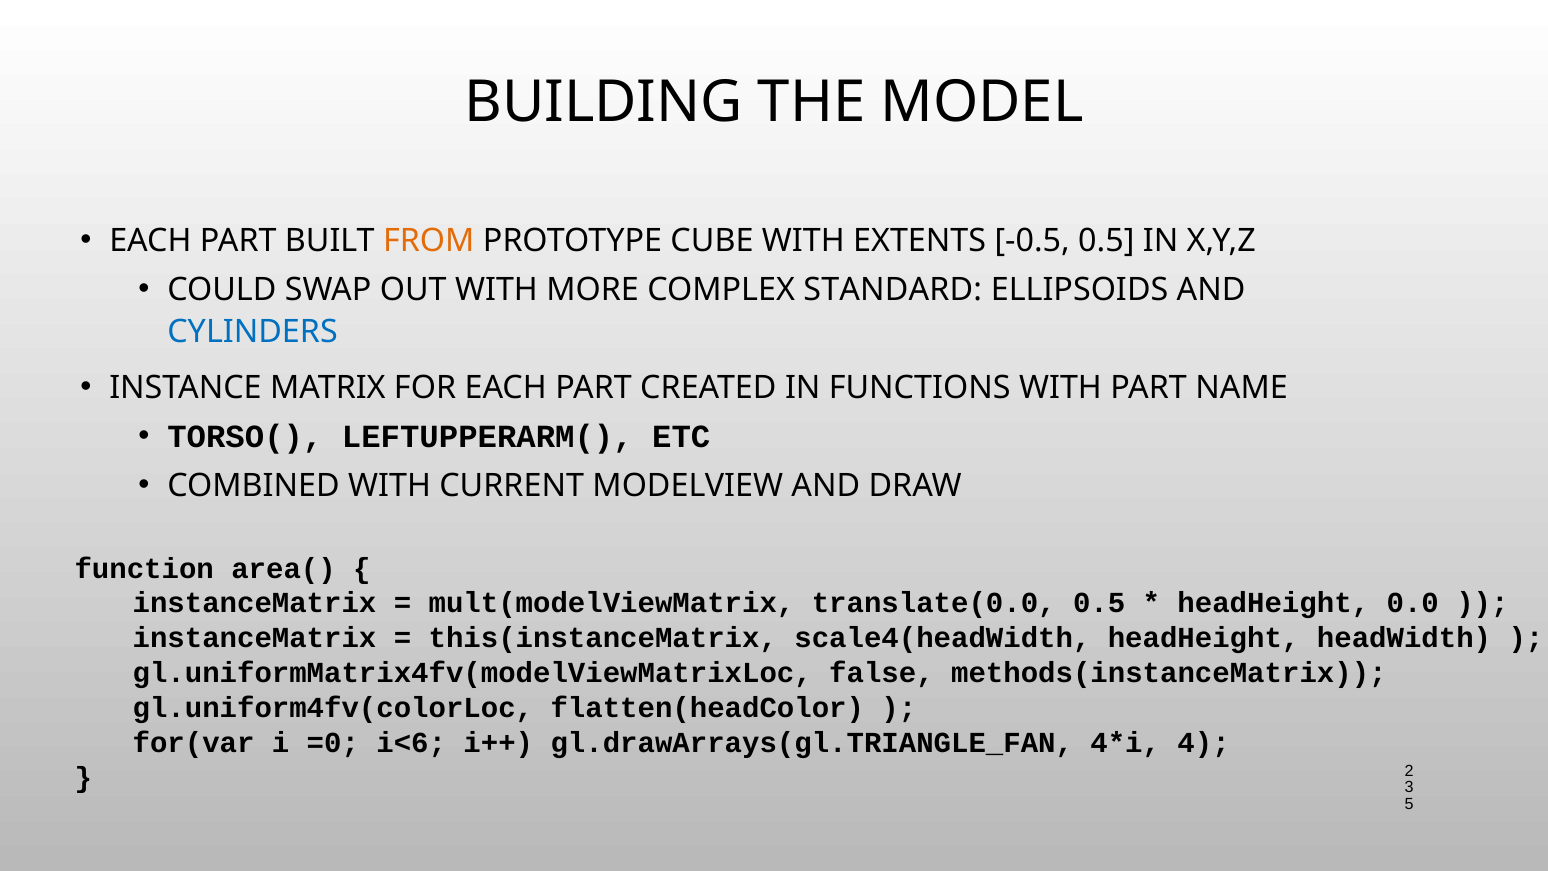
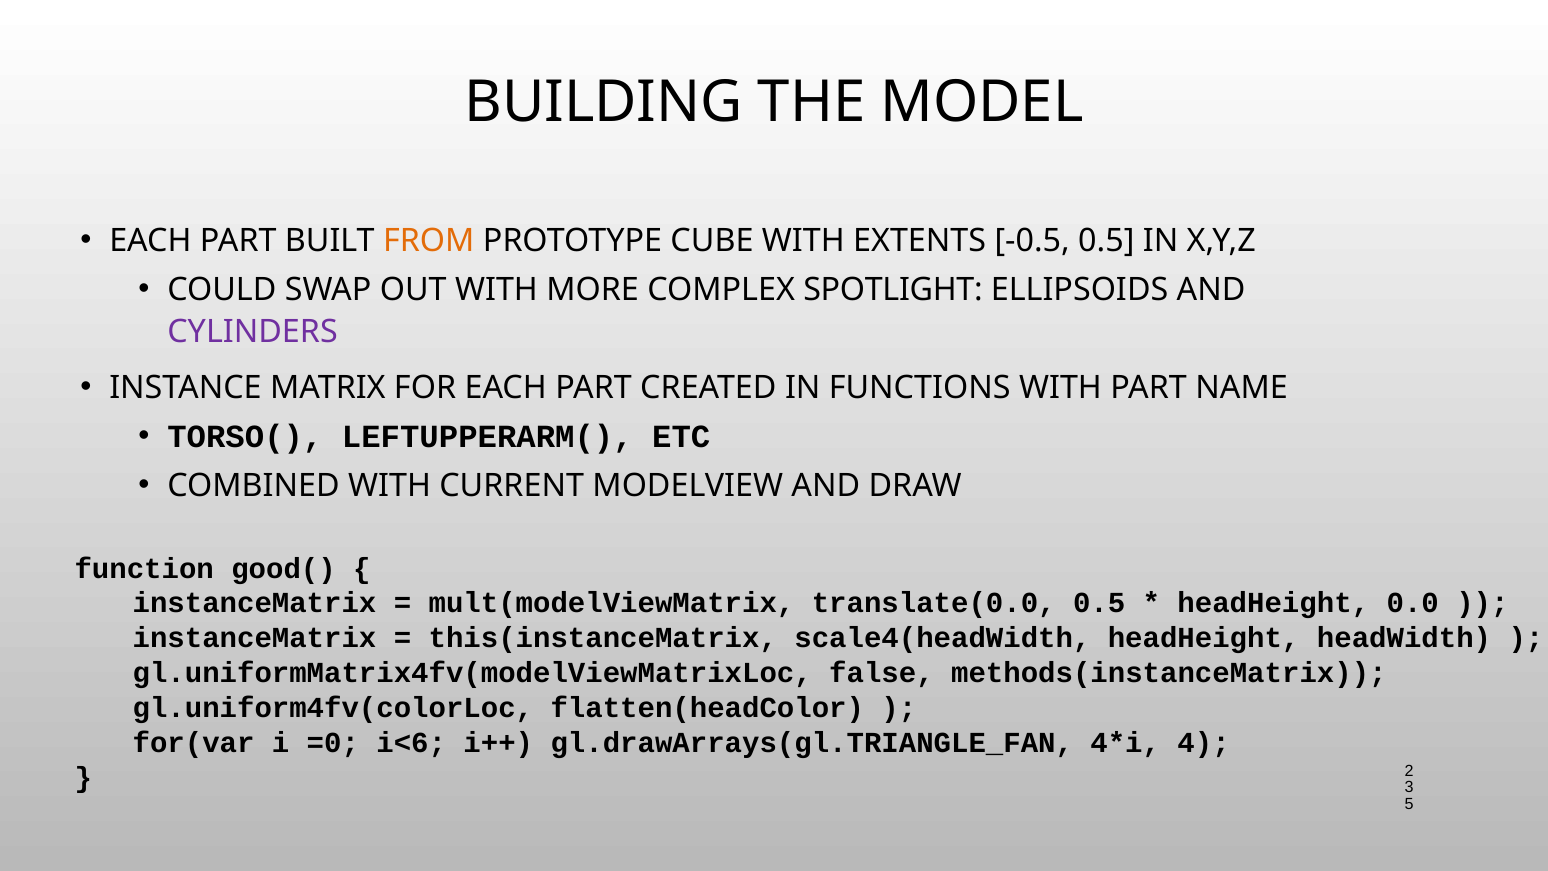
STANDARD: STANDARD -> SPOTLIGHT (893, 290)
CYLINDERS colour: blue -> purple (253, 332)
area(: area( -> good( (284, 568)
